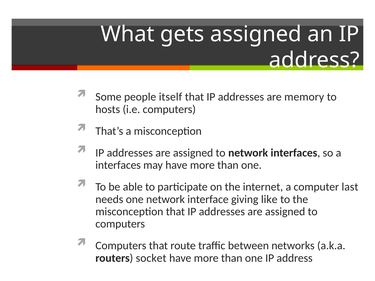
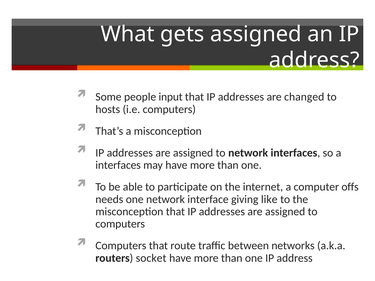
itself: itself -> input (171, 97)
memory: memory -> changed (304, 97)
last: last -> offs (350, 187)
